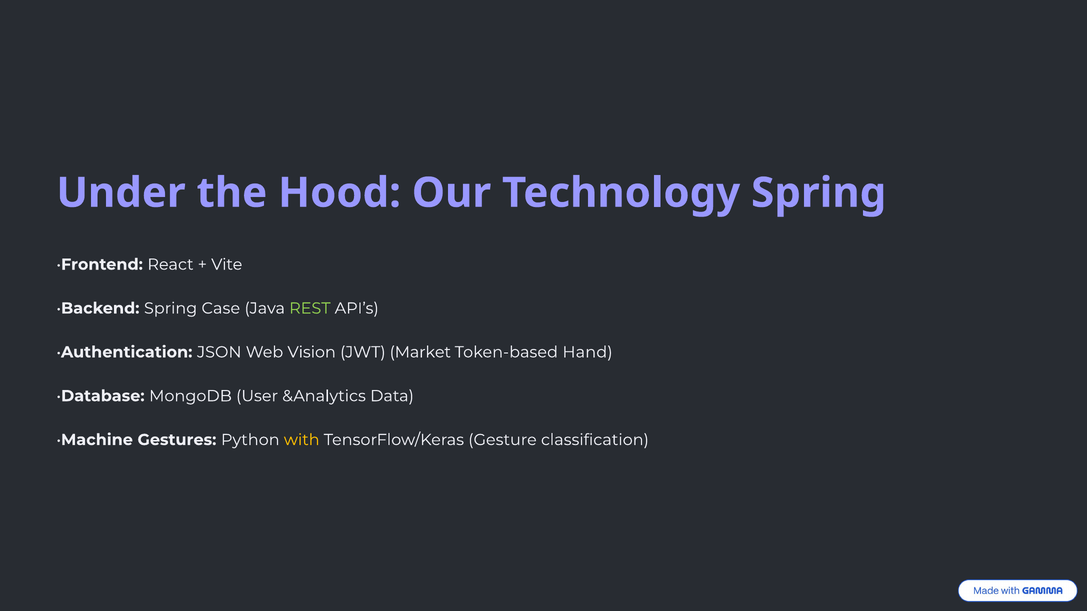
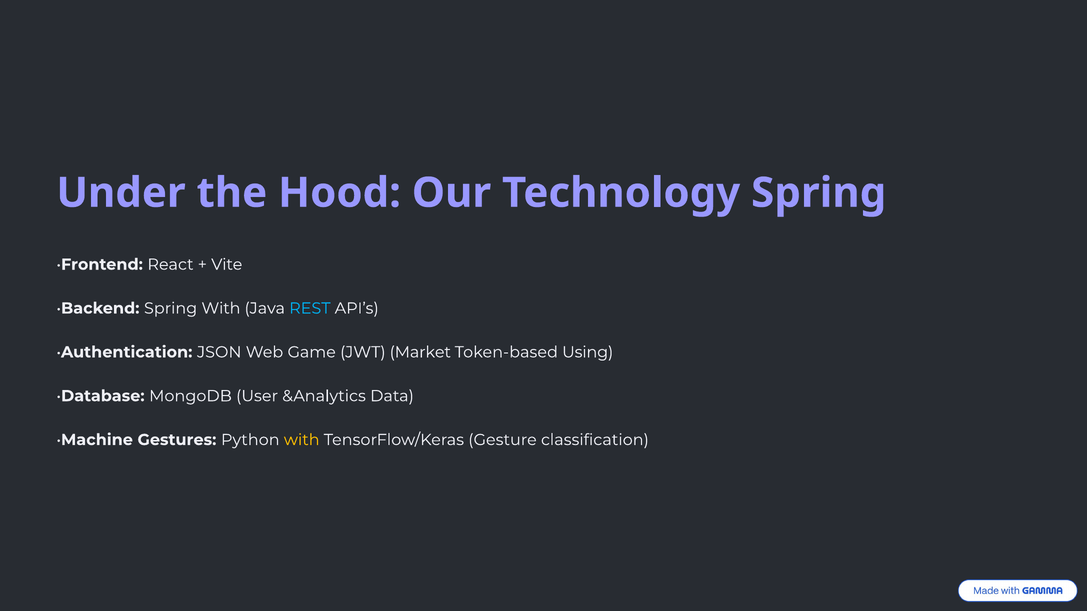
Spring Case: Case -> With (221, 309)
REST colour: light green -> light blue (310, 309)
Vision: Vision -> Game (312, 352)
Hand: Hand -> Using (588, 352)
